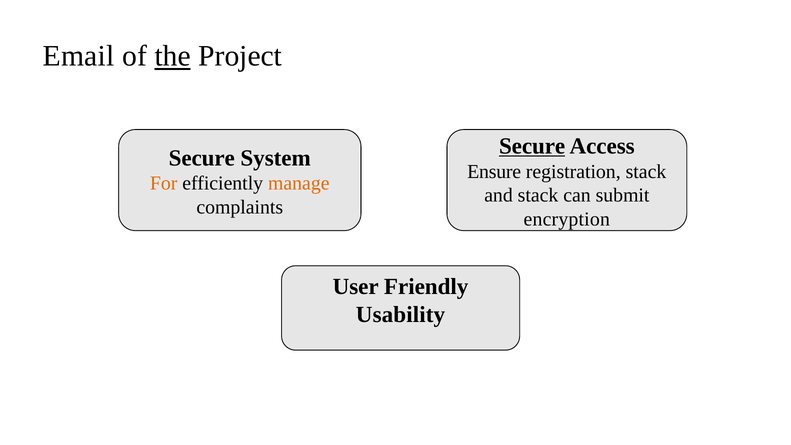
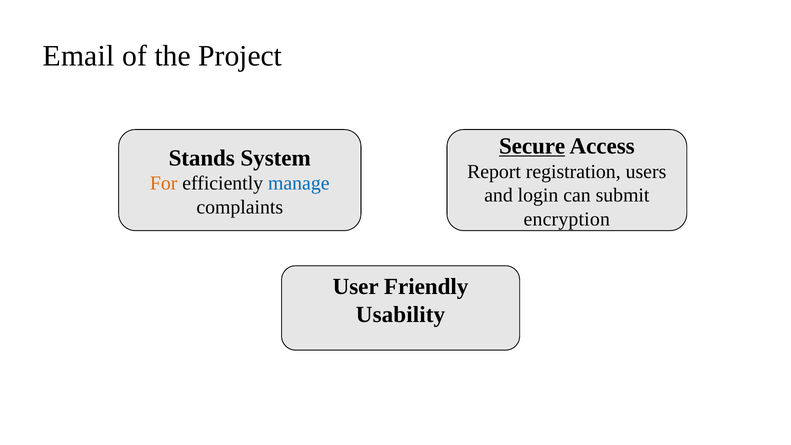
the underline: present -> none (173, 56)
Secure: Secure -> Stands (202, 158)
Ensure: Ensure -> Report (494, 172)
registration stack: stack -> users (646, 172)
manage colour: orange -> blue (299, 183)
and stack: stack -> login (538, 195)
